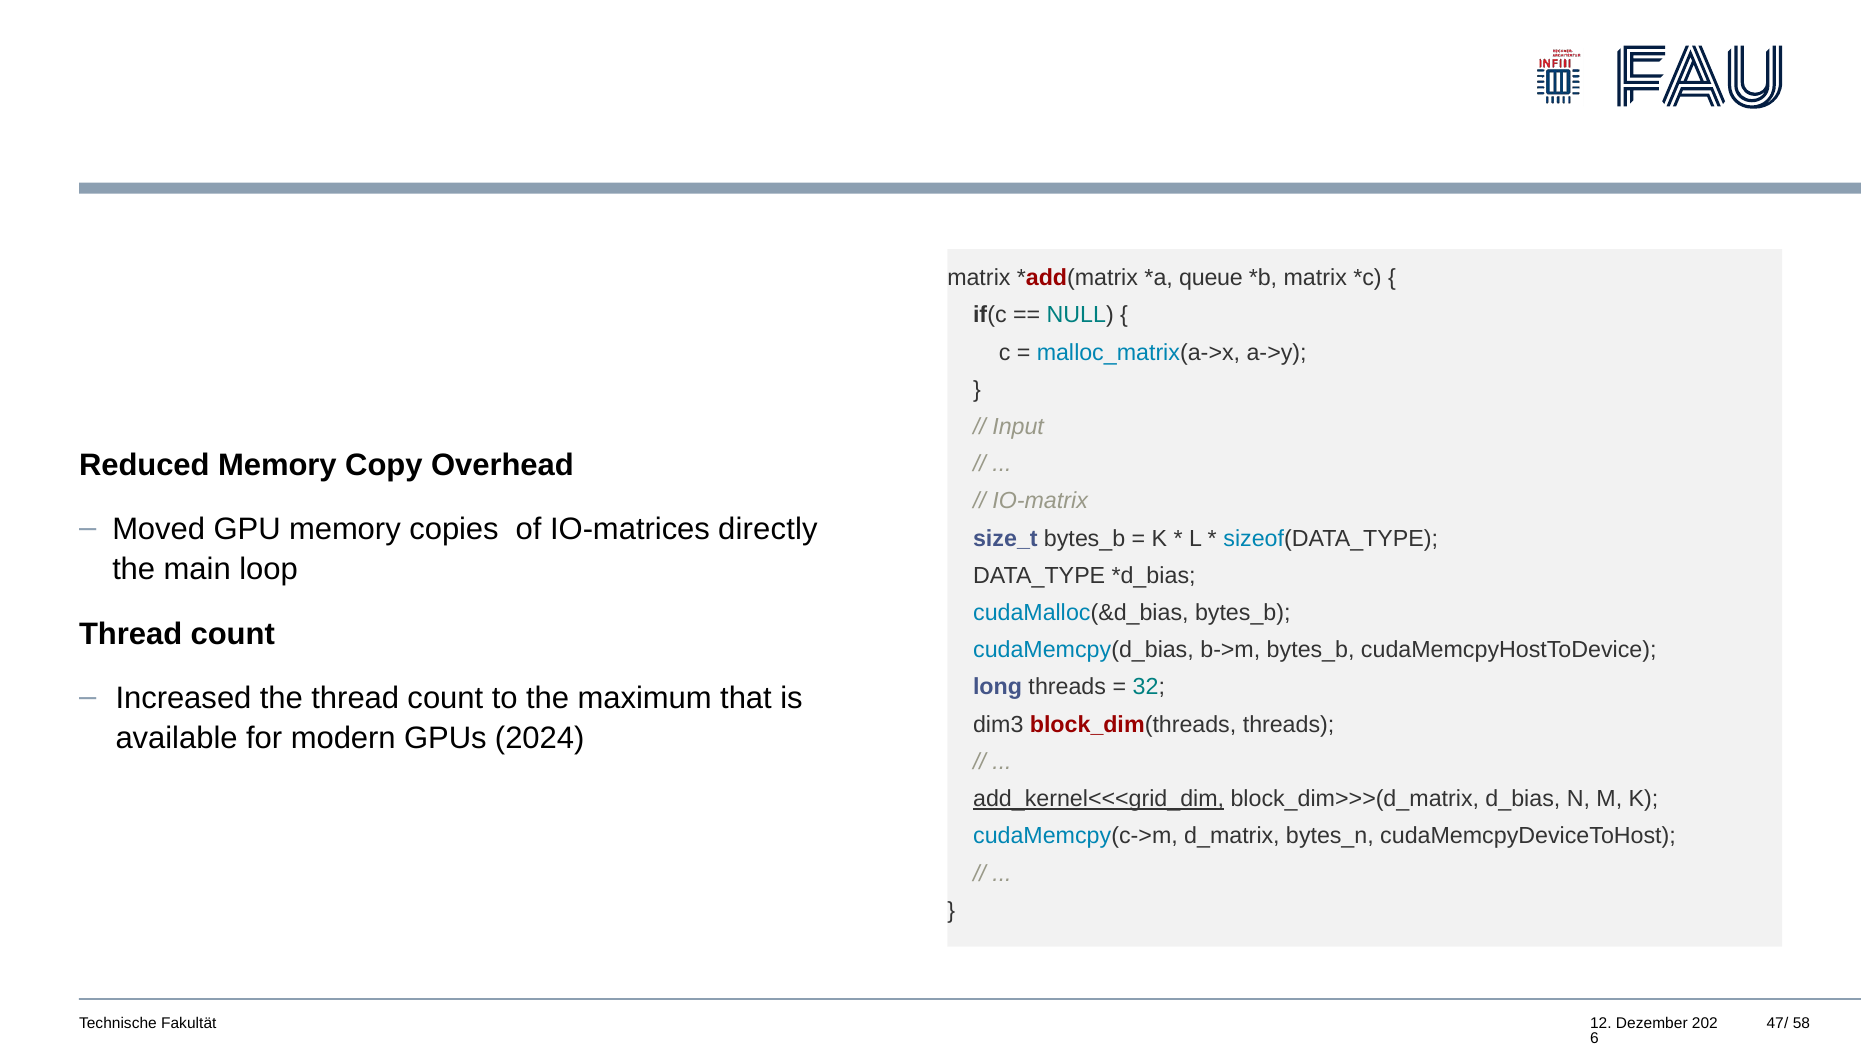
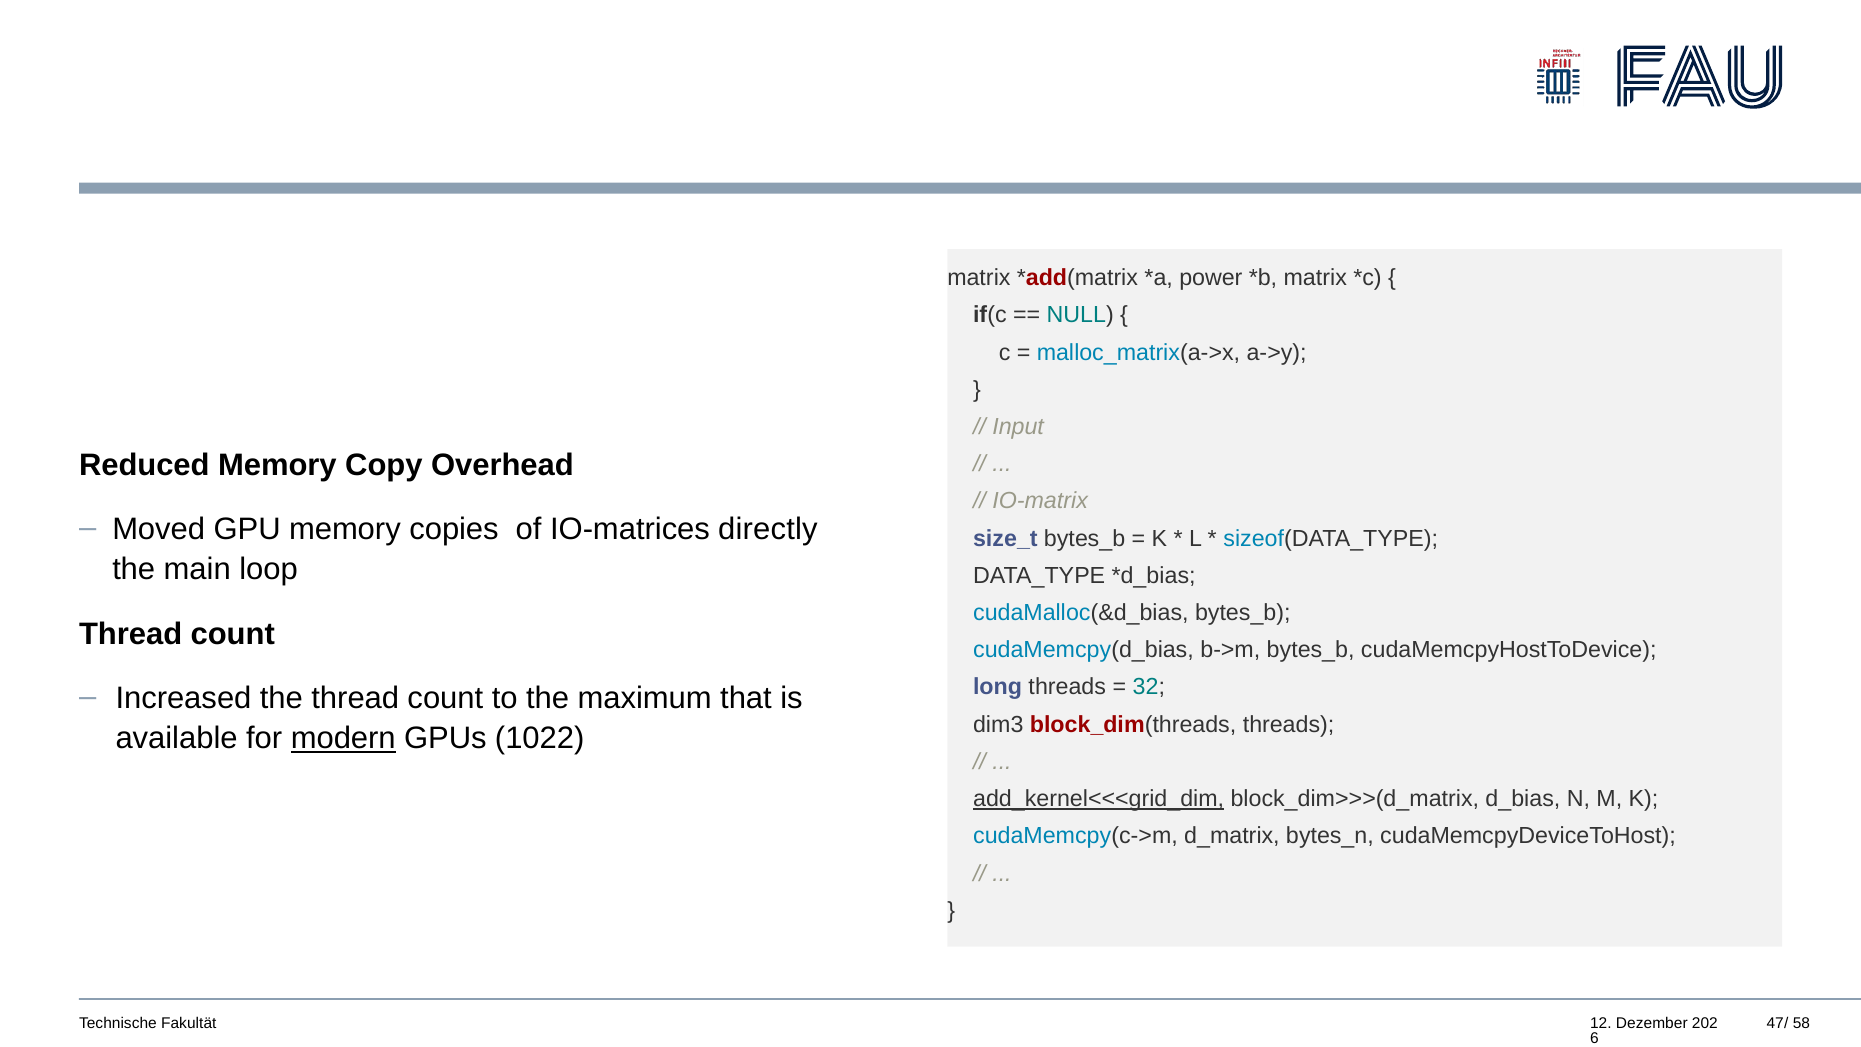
queue: queue -> power (1211, 278)
modern underline: none -> present (343, 739)
2024: 2024 -> 1022 (540, 739)
